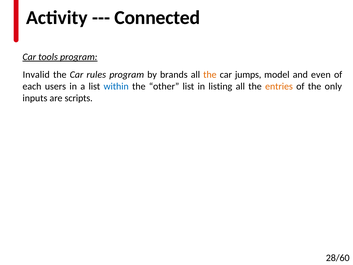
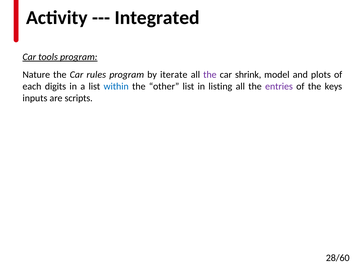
Connected: Connected -> Integrated (157, 18)
Invalid: Invalid -> Nature (36, 75)
brands: brands -> iterate (174, 75)
the colour: orange -> purple (210, 75)
jumps: jumps -> shrink (248, 75)
even: even -> plots (321, 75)
users: users -> digits (55, 86)
entries colour: orange -> purple (279, 86)
only: only -> keys (333, 86)
